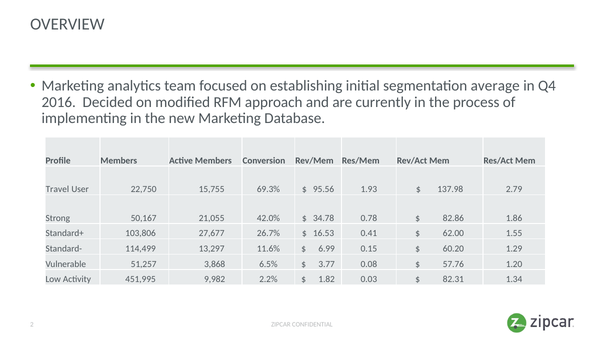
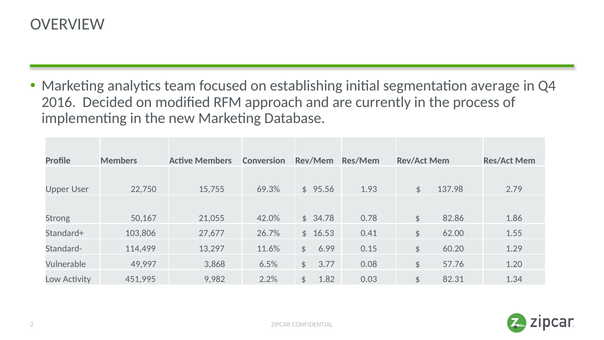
Travel: Travel -> Upper (57, 189)
51,257: 51,257 -> 49,997 (144, 264)
